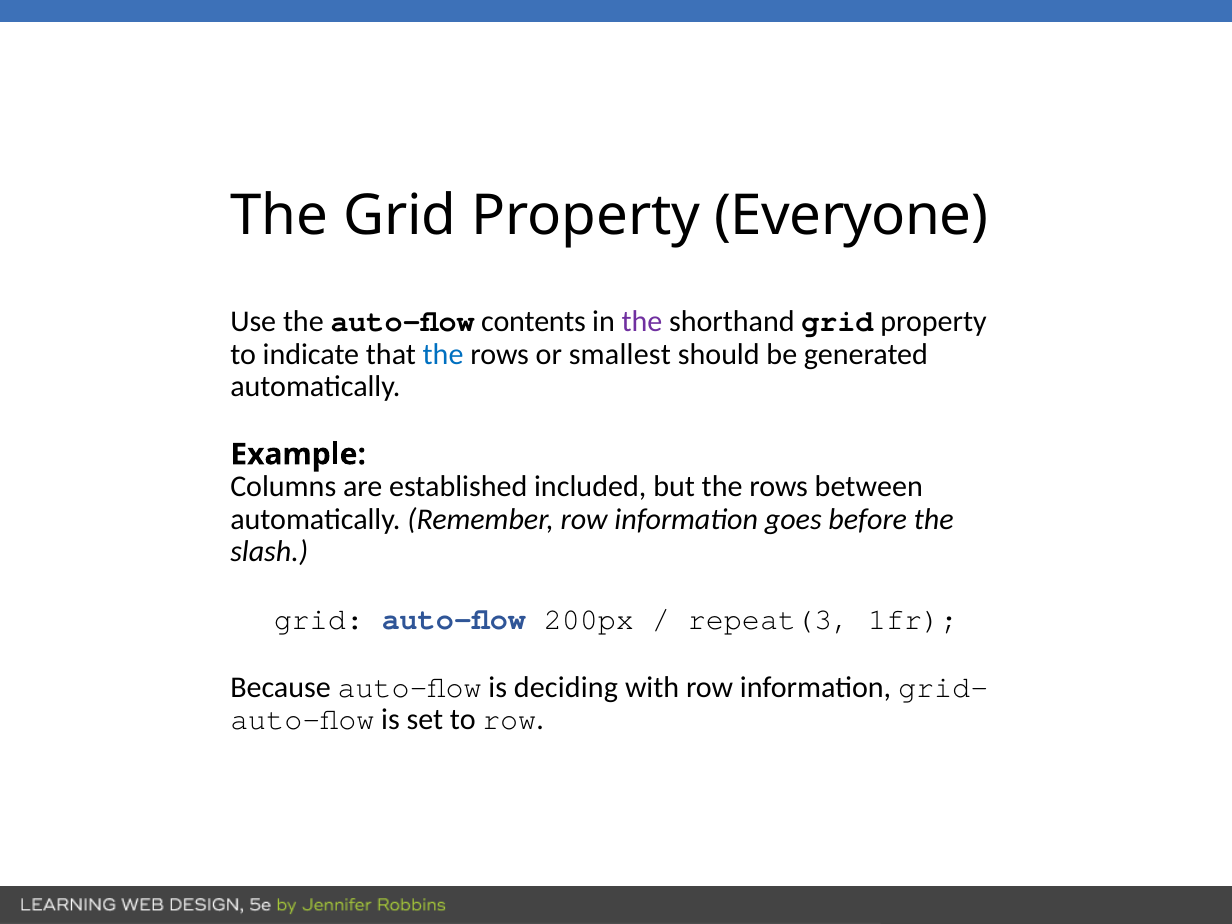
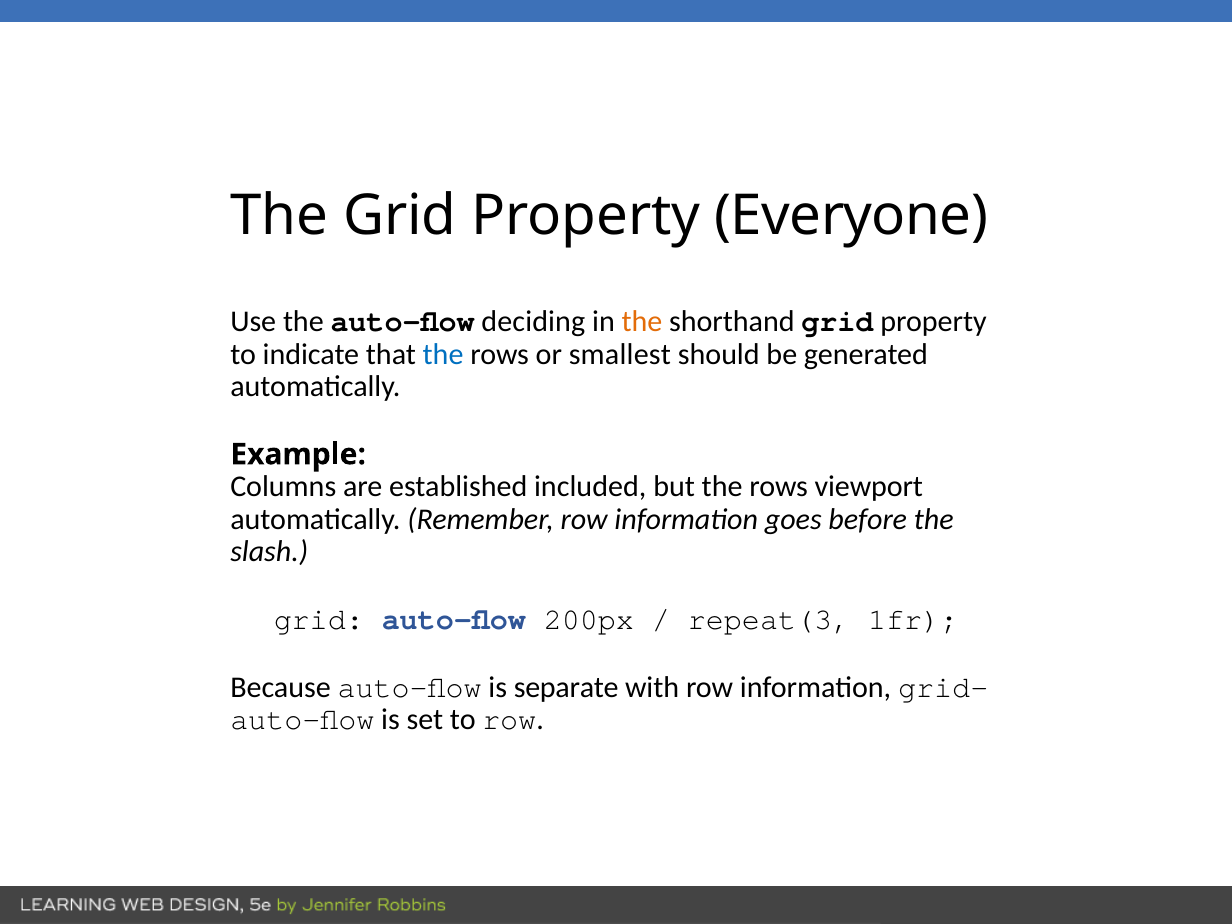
contents: contents -> deciding (533, 322)
the colour: purple -> orange (642, 322)
between: between -> viewport (869, 487)
deciding: deciding -> separate (566, 687)
